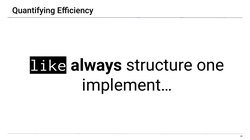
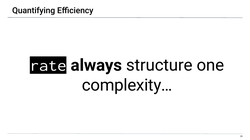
like: like -> rate (48, 66)
implement…: implement… -> complexity… (127, 86)
